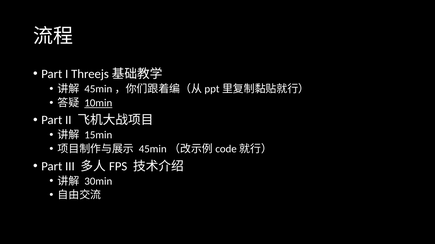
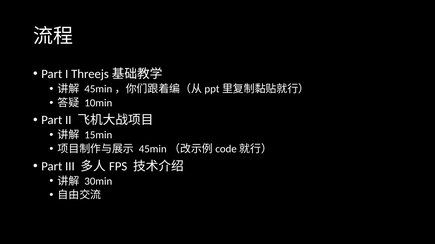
10min underline: present -> none (98, 103)
